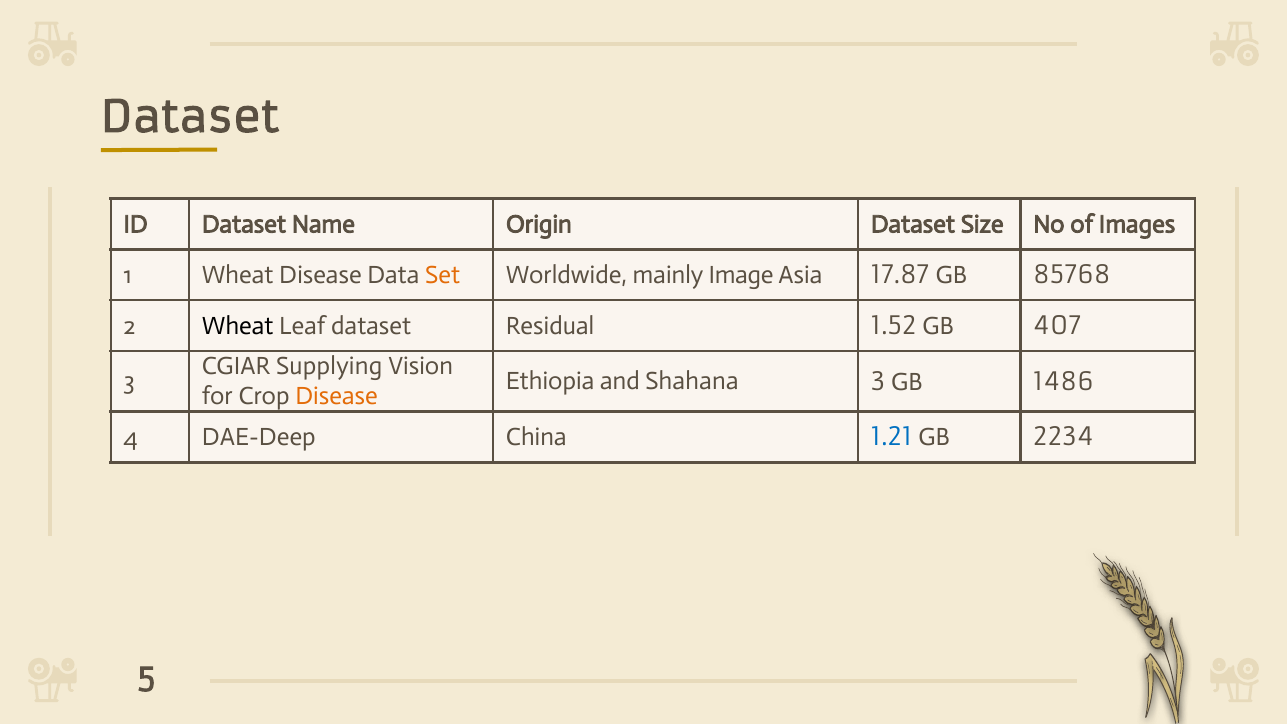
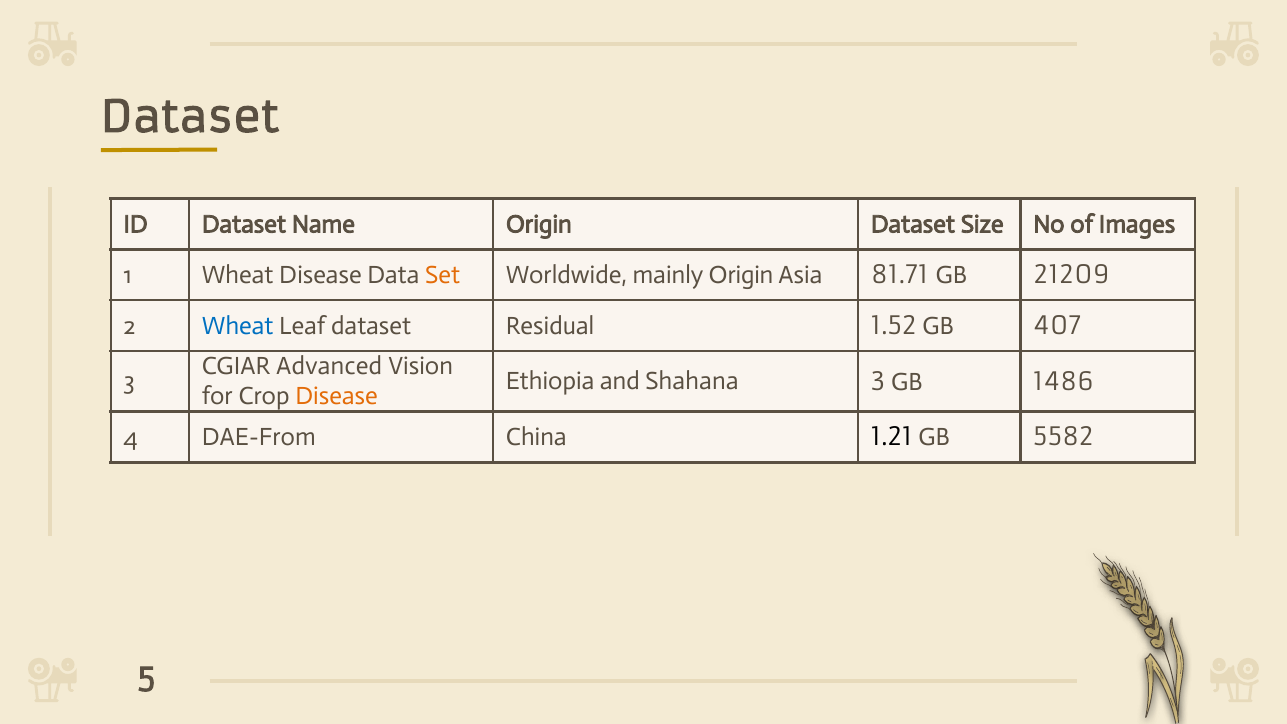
mainly Image: Image -> Origin (741, 275)
17.87: 17.87 -> 81.71 (900, 275)
85768: 85768 -> 21209 (1072, 275)
Wheat colour: black -> blue (238, 326)
Supplying: Supplying -> Advanced (329, 366)
DAE-Deep: DAE-Deep -> DAE-From (259, 437)
1.21 colour: blue -> black (892, 438)
2234: 2234 -> 5582 (1063, 438)
